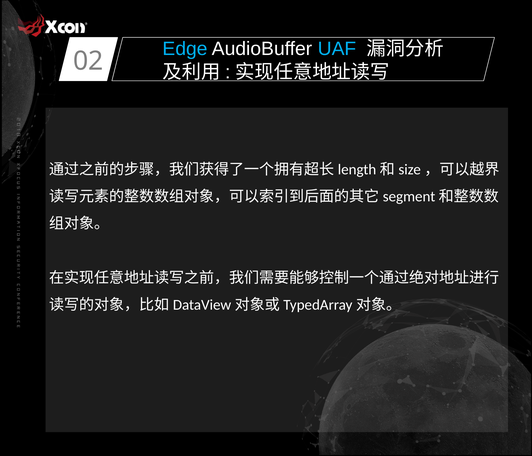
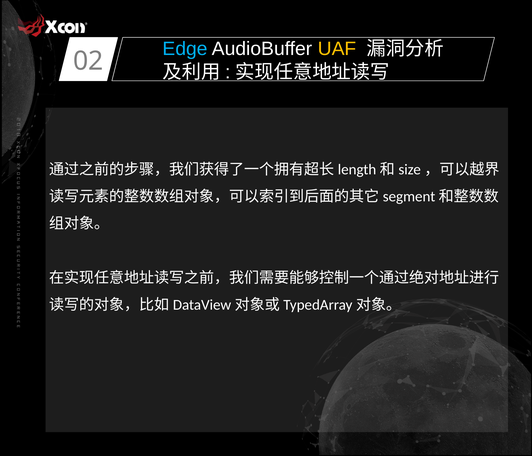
UAF colour: light blue -> yellow (337, 49)
